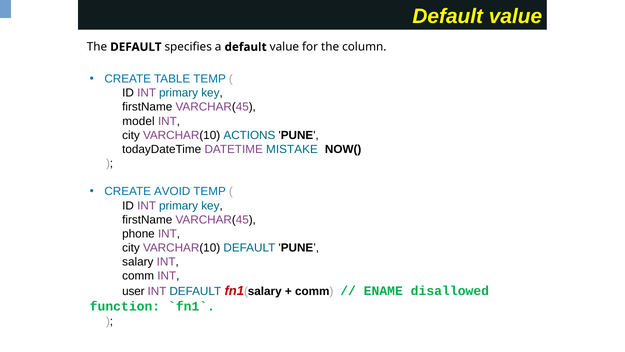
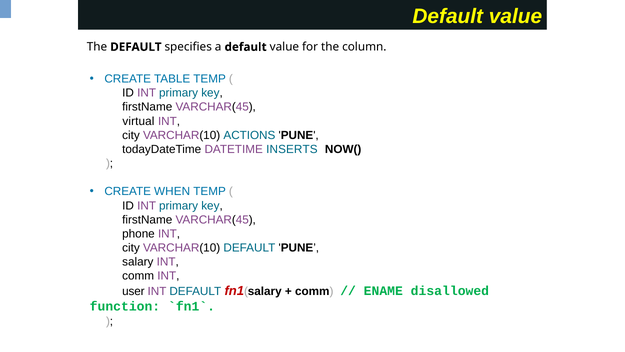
model: model -> virtual (138, 121)
MISTAKE: MISTAKE -> INSERTS (292, 149)
AVOID: AVOID -> WHEN (172, 191)
